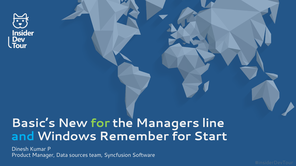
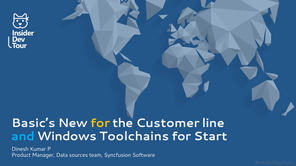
for colour: light green -> yellow (100, 123)
Managers: Managers -> Customer (168, 123)
Remember: Remember -> Toolchains (134, 137)
